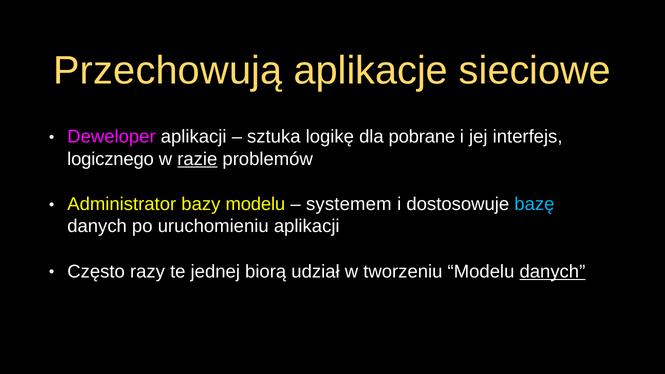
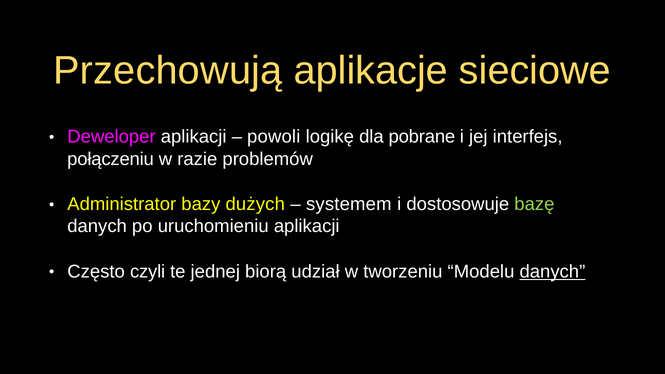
sztuka: sztuka -> powoli (274, 137)
logicznego: logicznego -> połączeniu (111, 159)
razie underline: present -> none (197, 159)
bazy modelu: modelu -> dużych (255, 204)
bazę colour: light blue -> light green (534, 204)
razy: razy -> czyli (148, 272)
